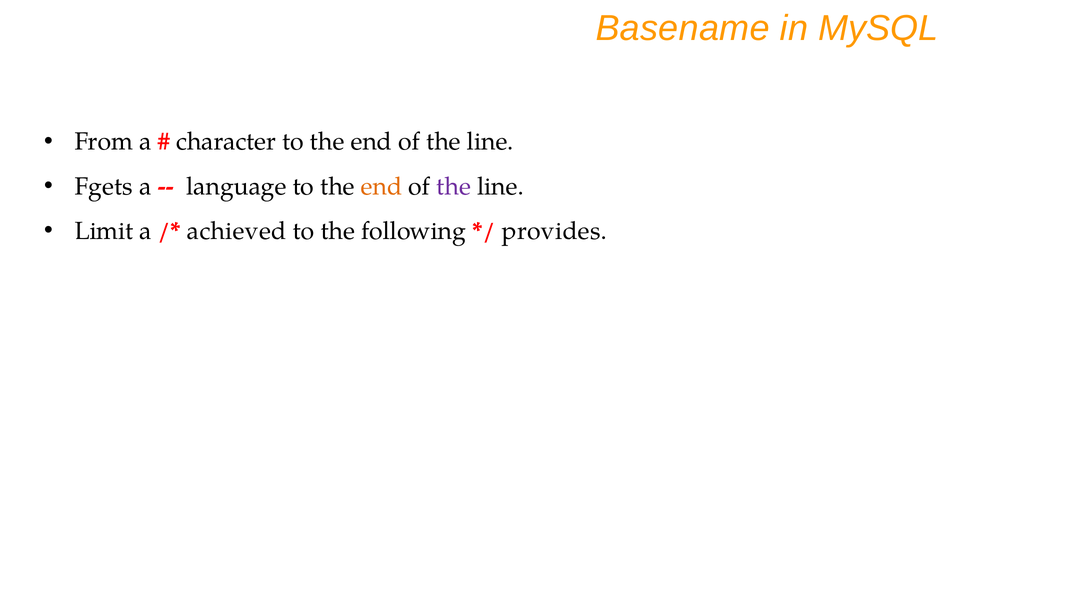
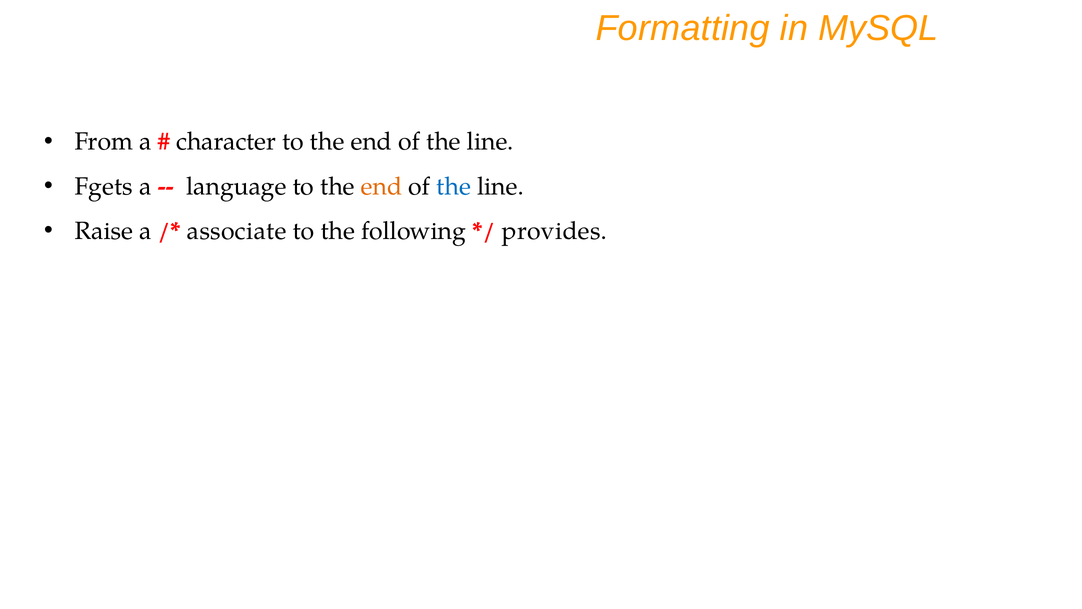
Basename: Basename -> Formatting (683, 28)
the colour: purple -> blue (454, 186)
Limit: Limit -> Raise (104, 231)
achieved: achieved -> associate (237, 231)
